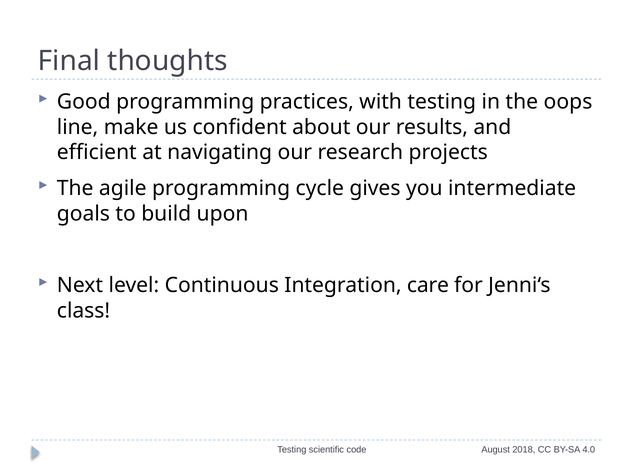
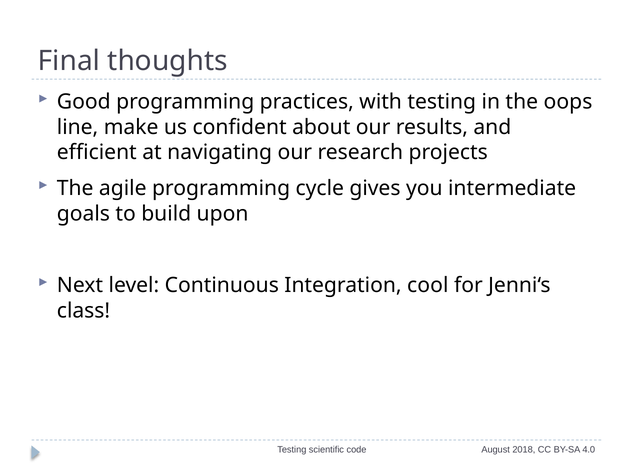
care: care -> cool (428, 285)
